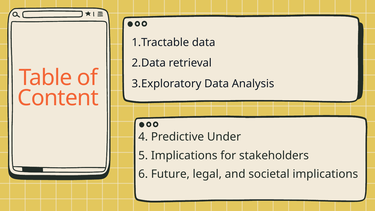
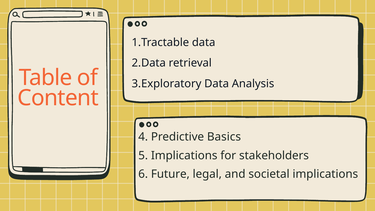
Under: Under -> Basics (224, 137)
